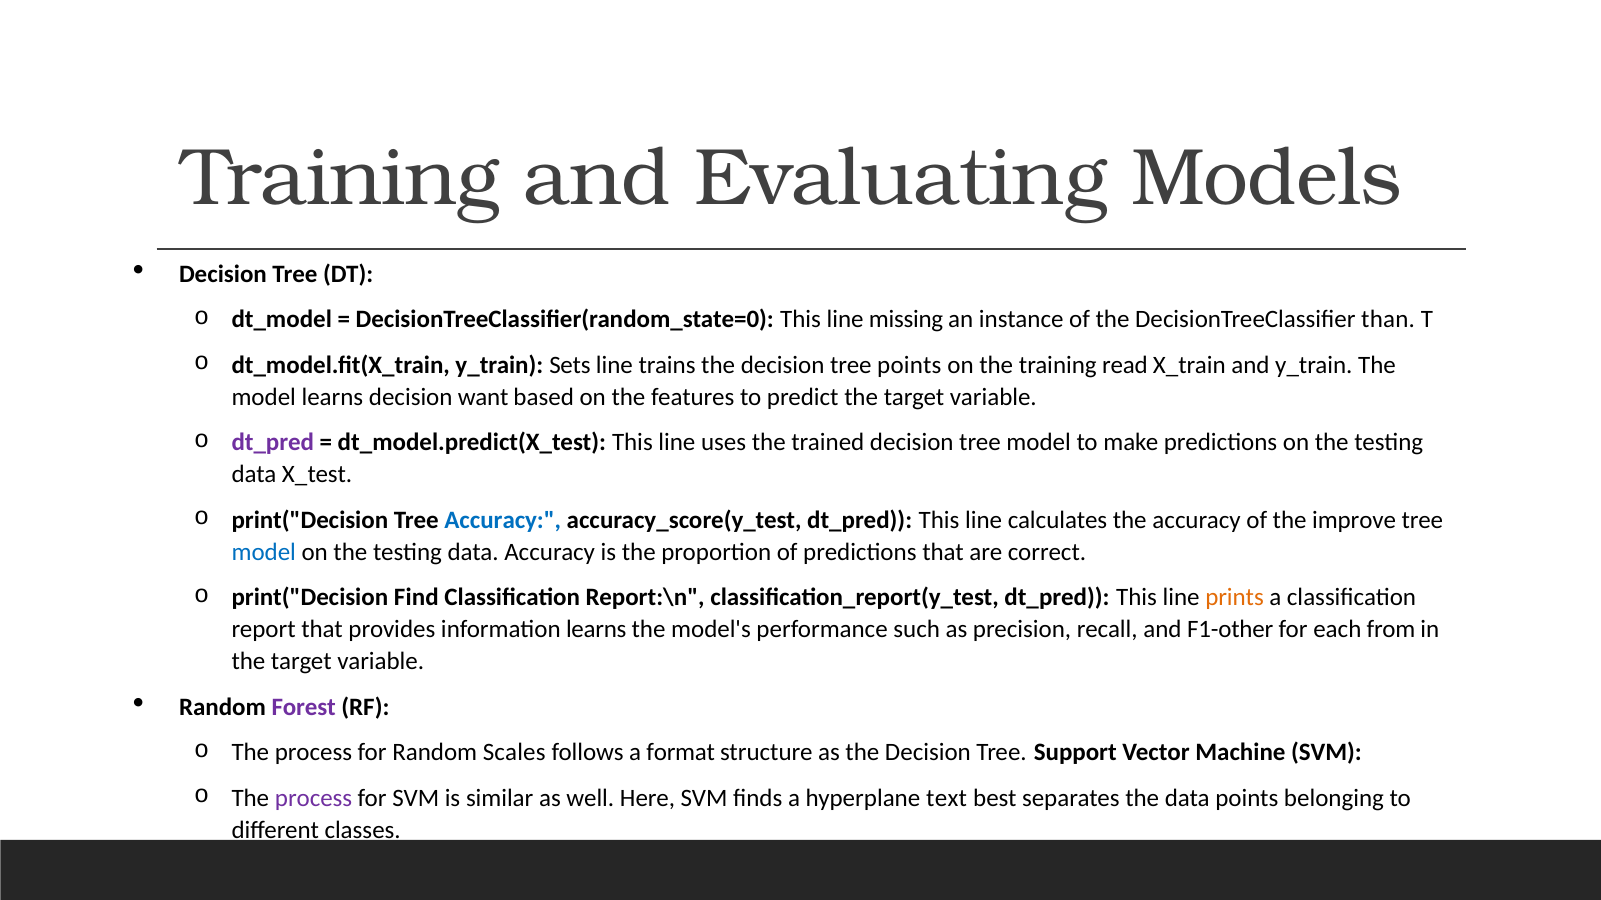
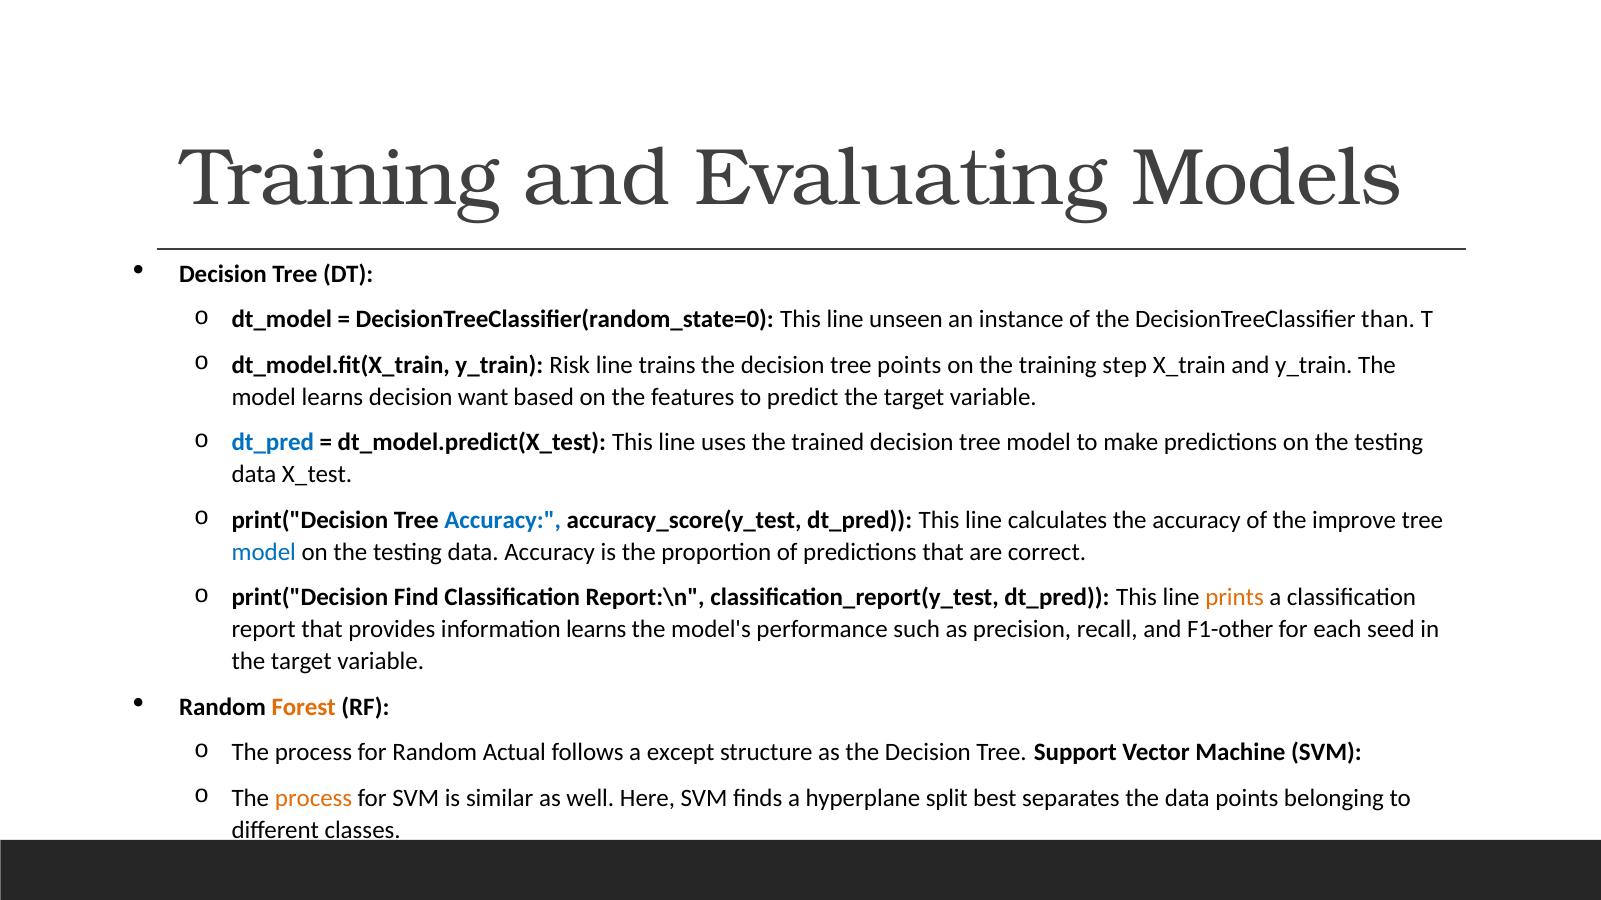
missing: missing -> unseen (906, 320)
Sets: Sets -> Risk (570, 365)
read: read -> step (1125, 365)
dt_pred colour: purple -> blue (273, 443)
from: from -> seed (1391, 630)
Forest colour: purple -> orange (304, 707)
Scales: Scales -> Actual (514, 753)
format: format -> except (681, 753)
process colour: purple -> orange (314, 798)
text: text -> split (947, 798)
